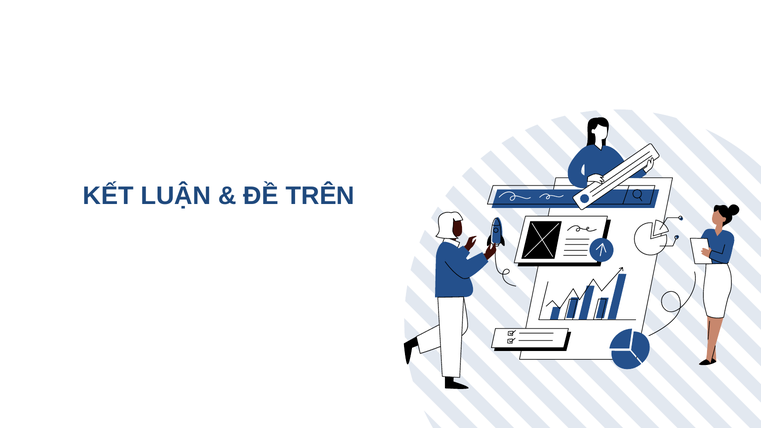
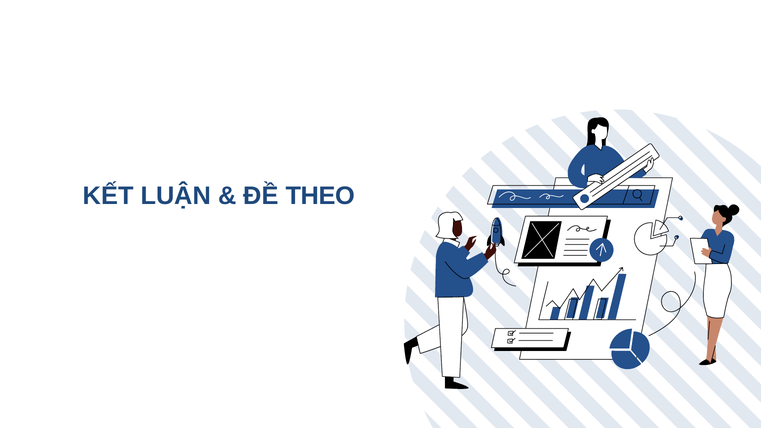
TRÊN: TRÊN -> THEO (320, 196)
